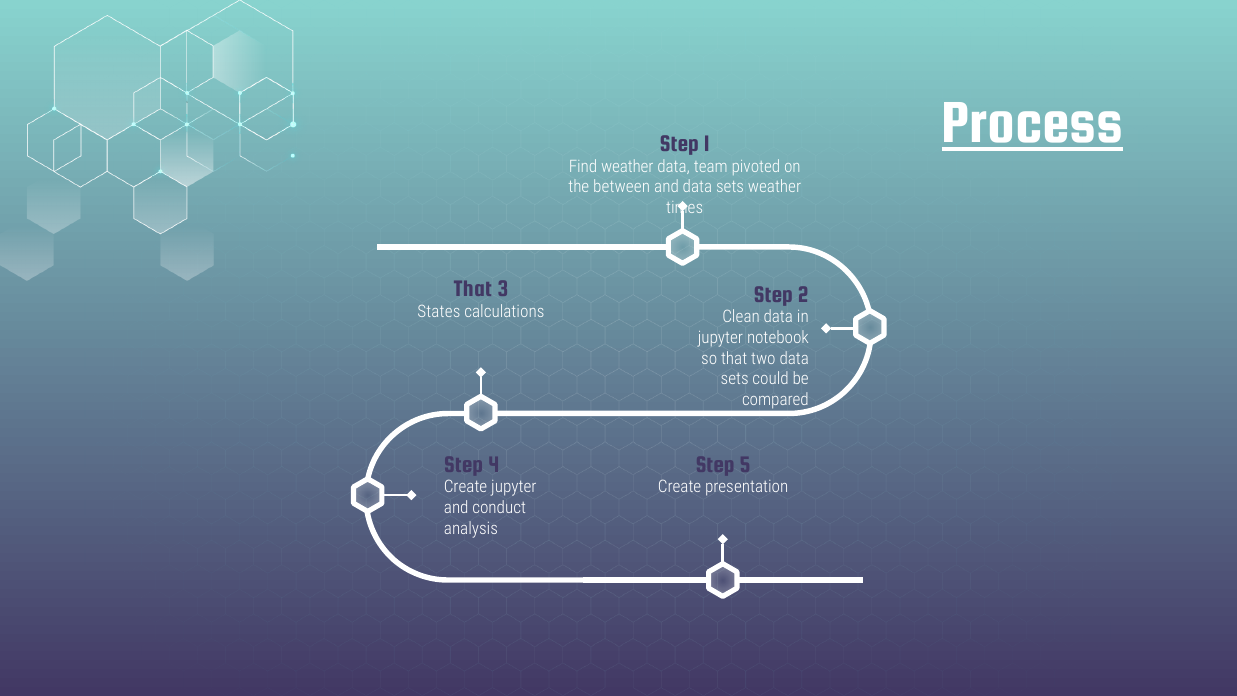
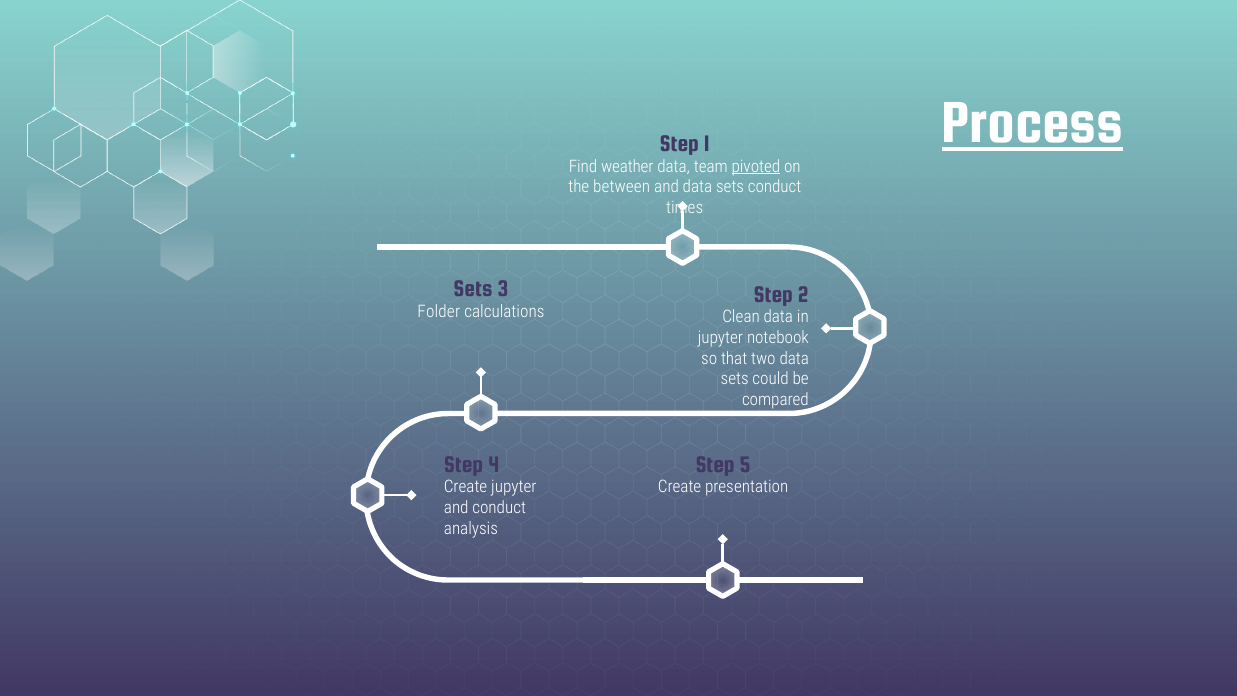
pivoted underline: none -> present (756, 166)
sets weather: weather -> conduct (775, 187)
That: That -> Sets (473, 289)
States: States -> Folder (439, 312)
